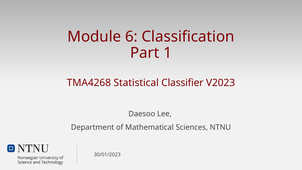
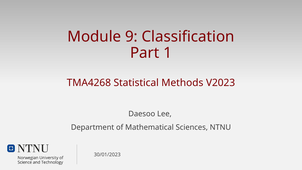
6: 6 -> 9 (131, 37)
Classifier: Classifier -> Methods (182, 83)
